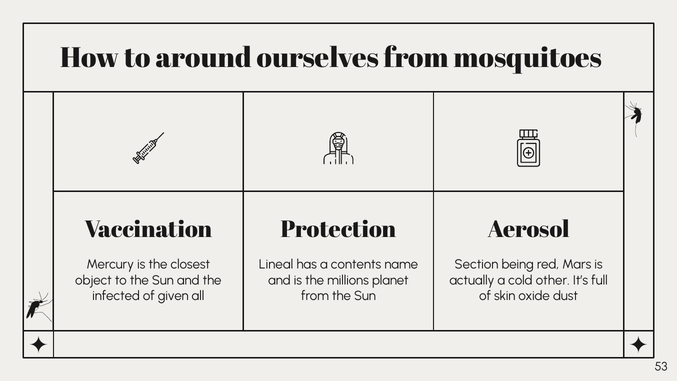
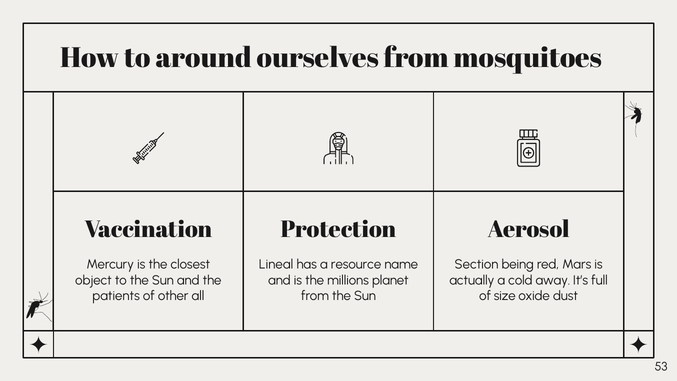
contents: contents -> resource (356, 264)
other: other -> away (553, 280)
infected: infected -> patients (116, 296)
given: given -> other (173, 296)
skin: skin -> size (505, 296)
